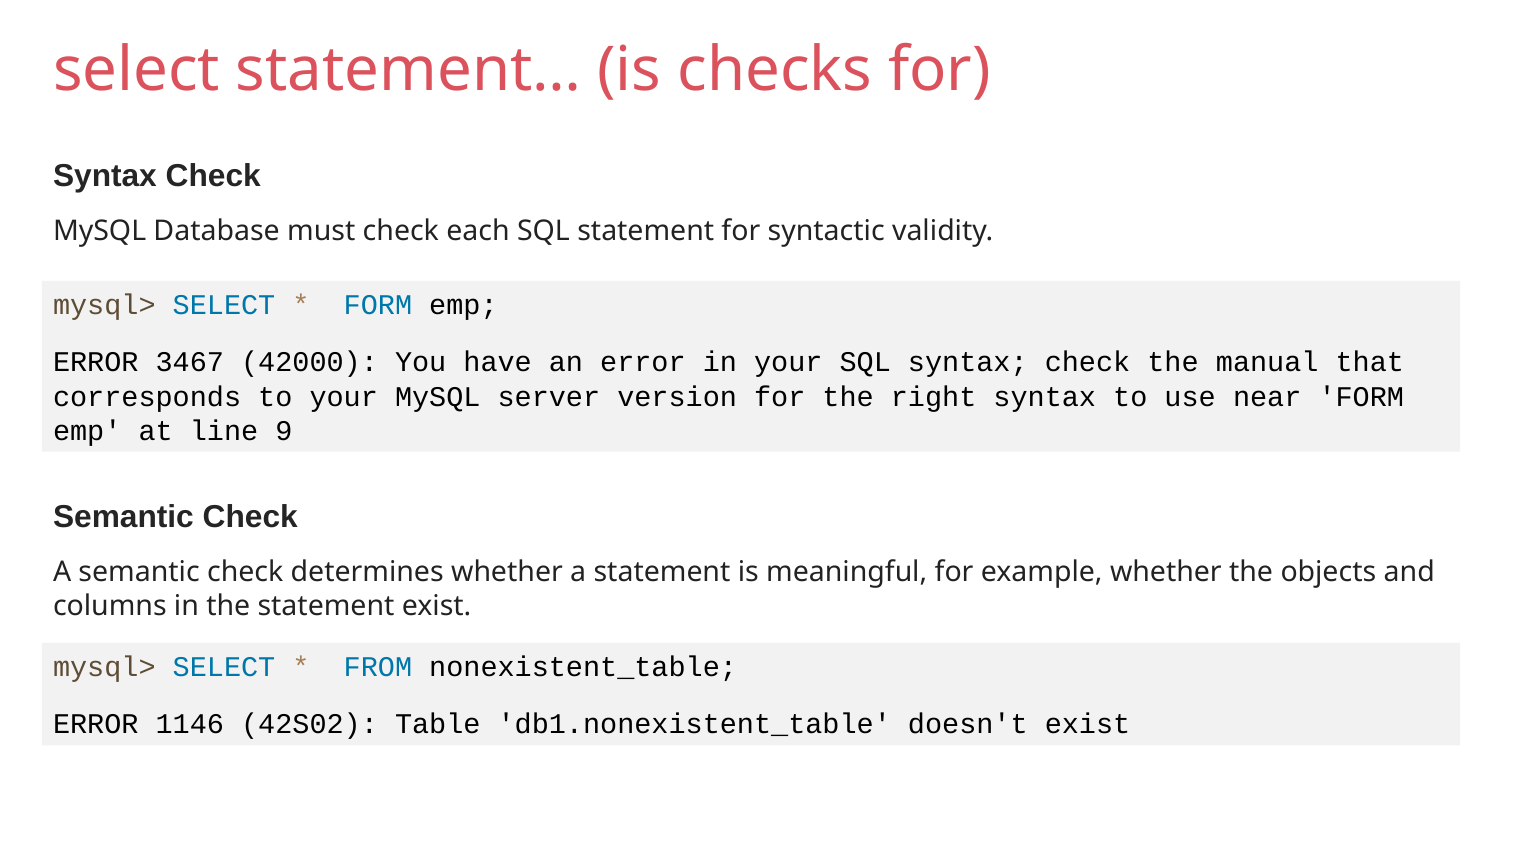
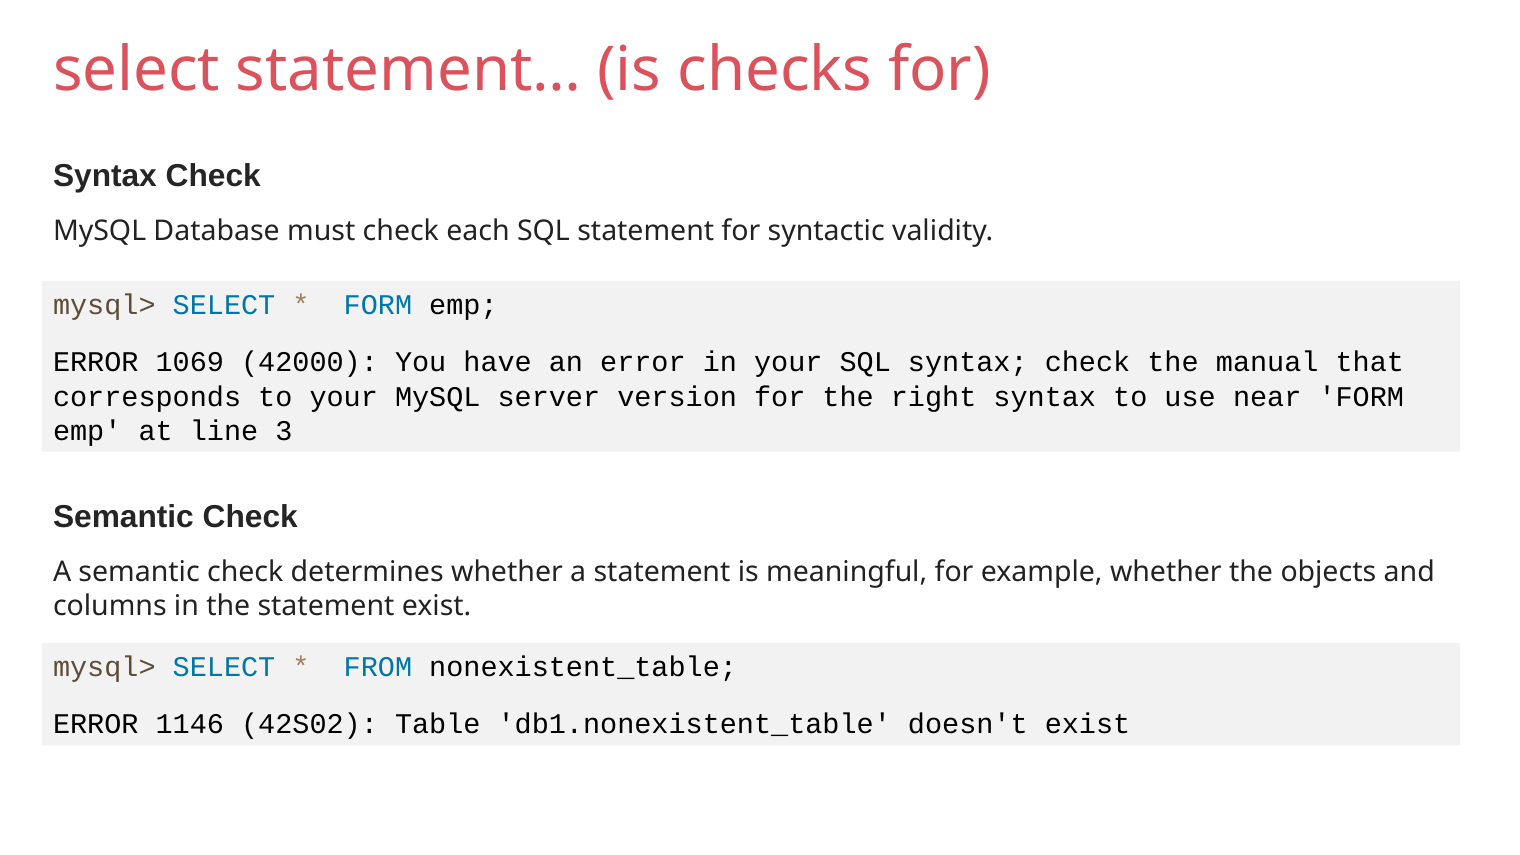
3467: 3467 -> 1069 (190, 363)
9: 9 -> 3 (284, 431)
